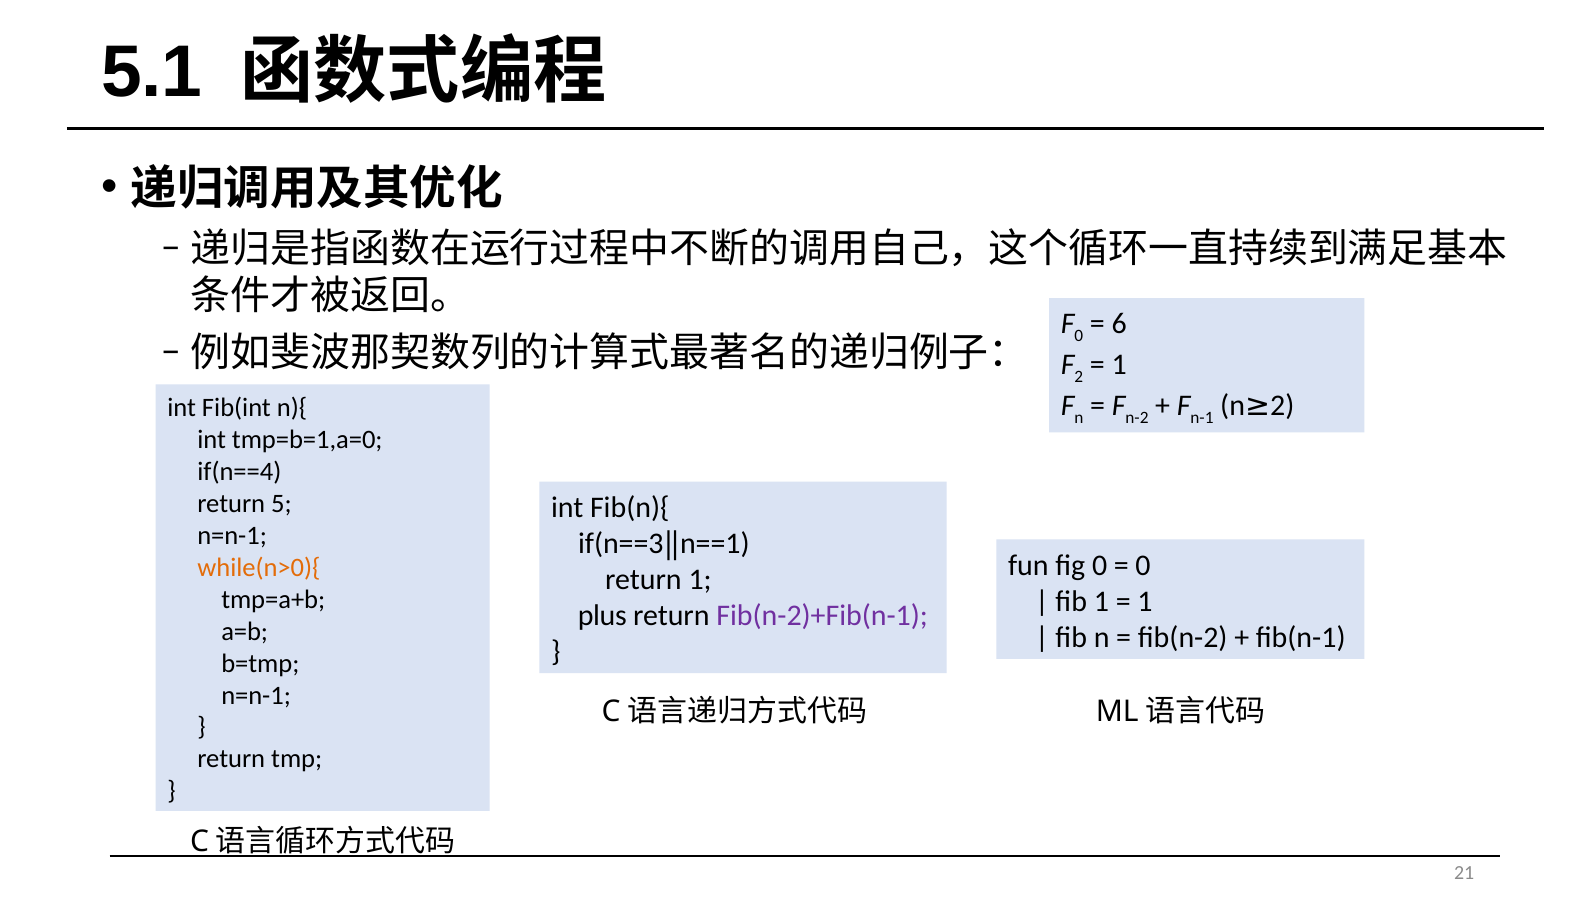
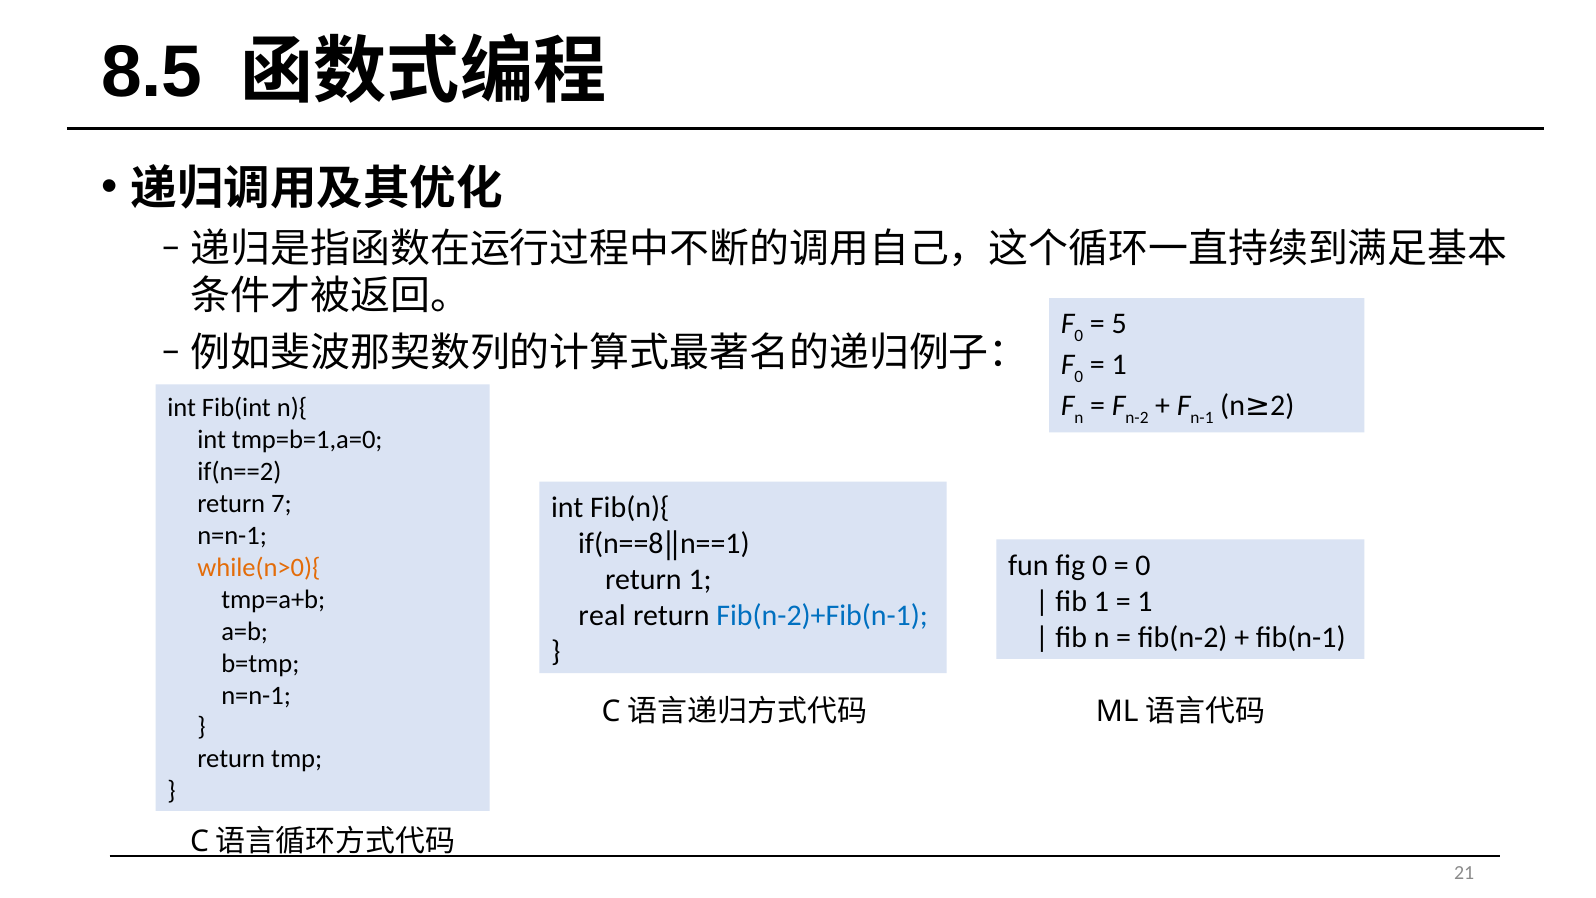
5.1: 5.1 -> 8.5 (152, 72)
6: 6 -> 5 (1119, 324)
2: 2 -> 0 (1079, 376)
if(n==4: if(n==4 -> if(n==2 (239, 472)
5: 5 -> 7 (281, 504)
if(n==3: if(n==3 -> if(n==8 (621, 543)
plus: plus -> real (602, 615)
Fib(n-2)+Fib(n-1 colour: purple -> blue (822, 615)
